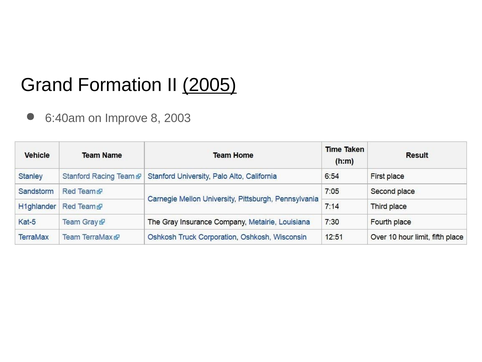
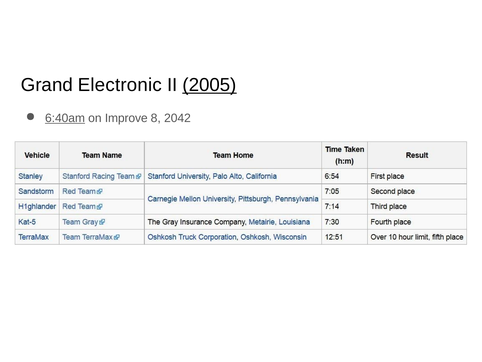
Formation: Formation -> Electronic (120, 85)
6:40am underline: none -> present (65, 118)
2003: 2003 -> 2042 (177, 118)
